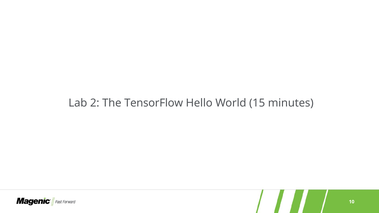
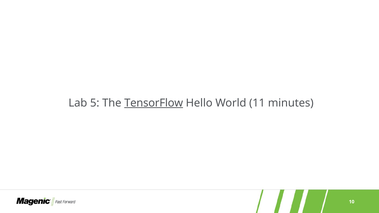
2: 2 -> 5 (95, 103)
TensorFlow underline: none -> present (154, 103)
15: 15 -> 11 (257, 103)
